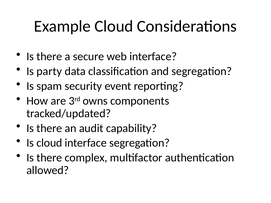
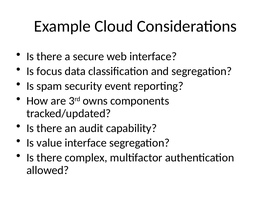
party: party -> focus (49, 71)
Is cloud: cloud -> value (49, 143)
